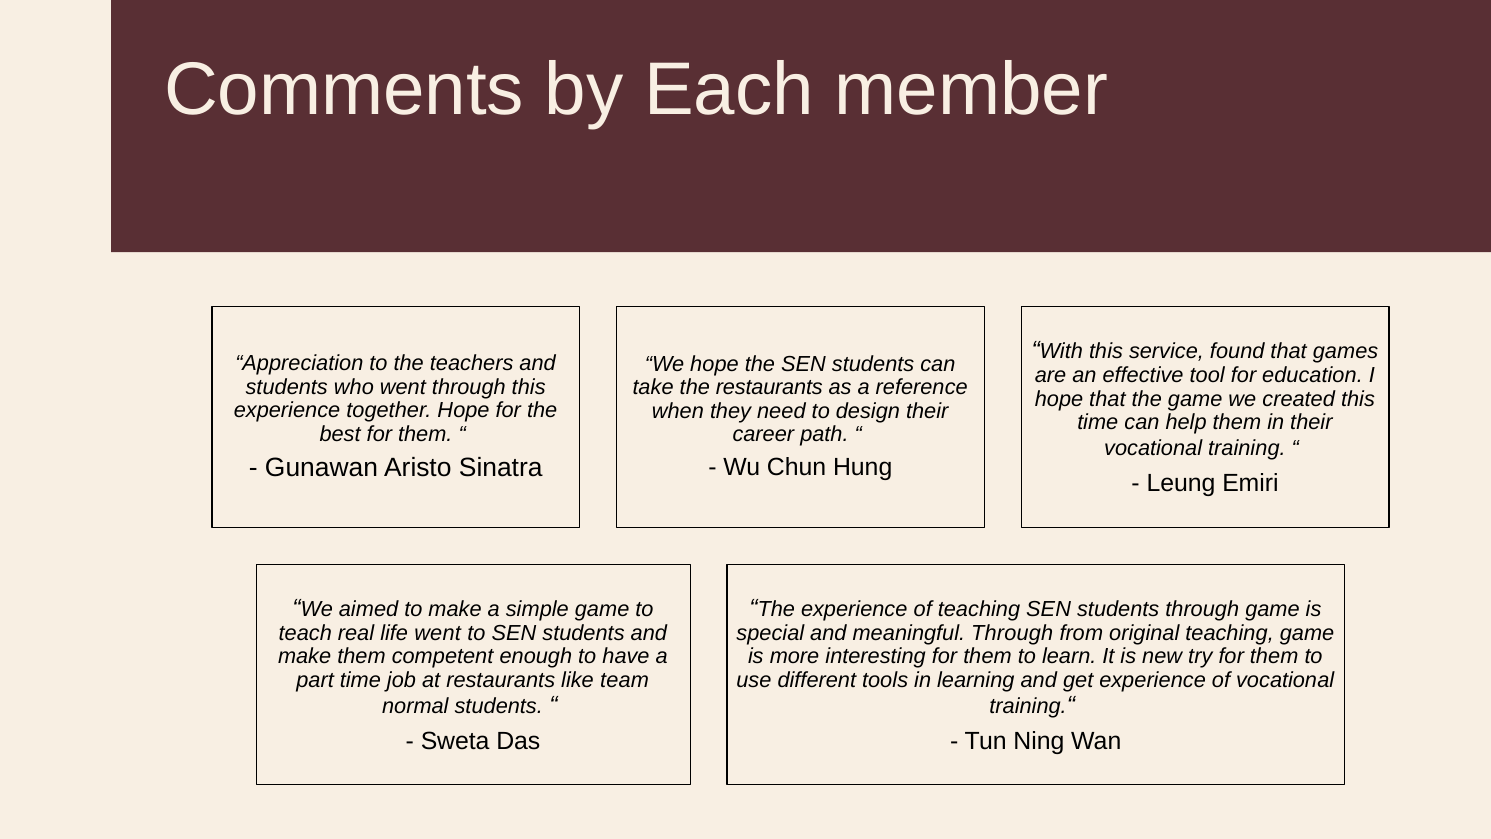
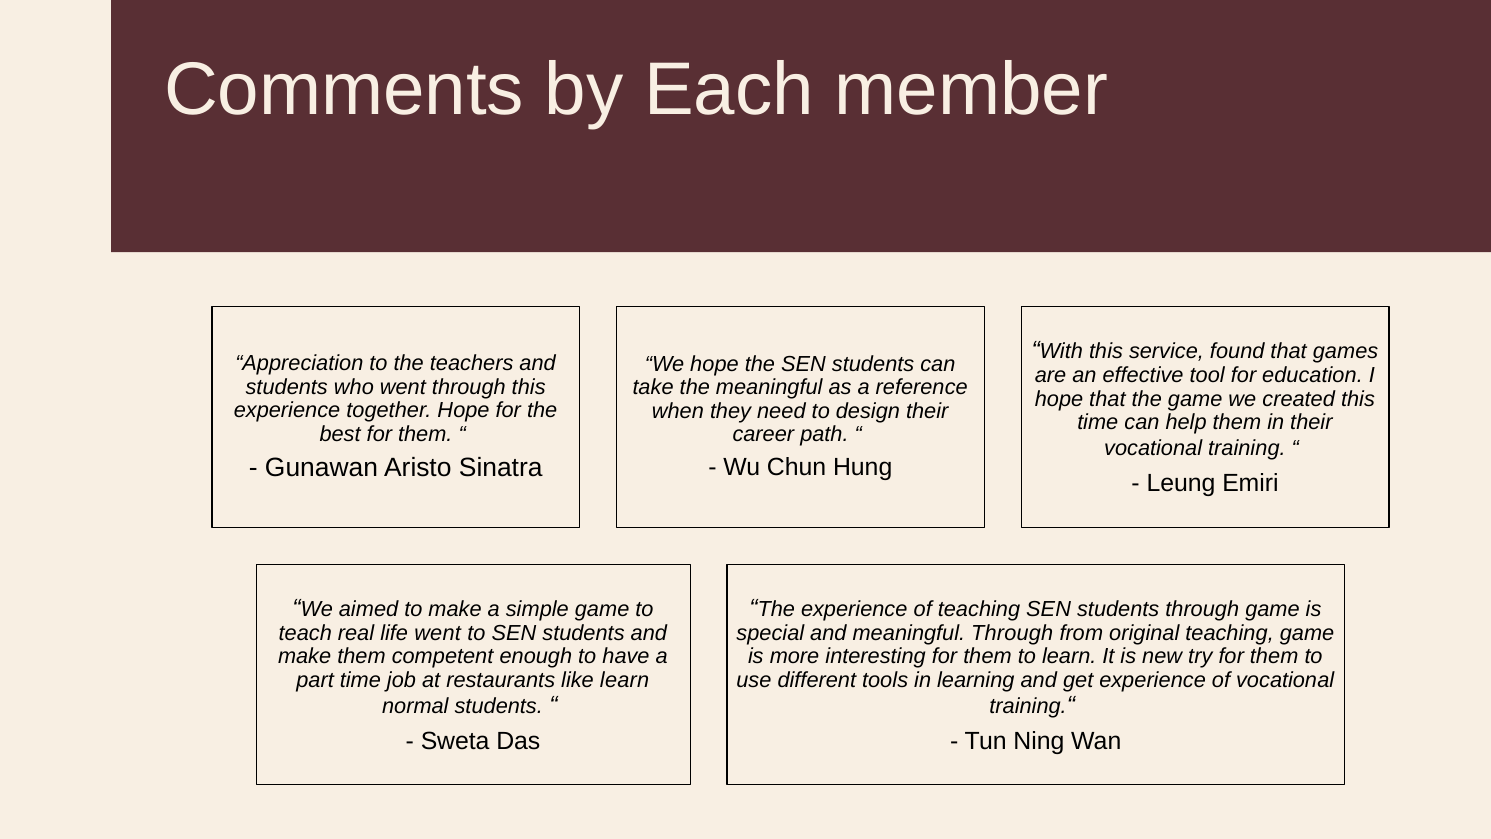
the restaurants: restaurants -> meaningful (769, 388)
like team: team -> learn (625, 680)
